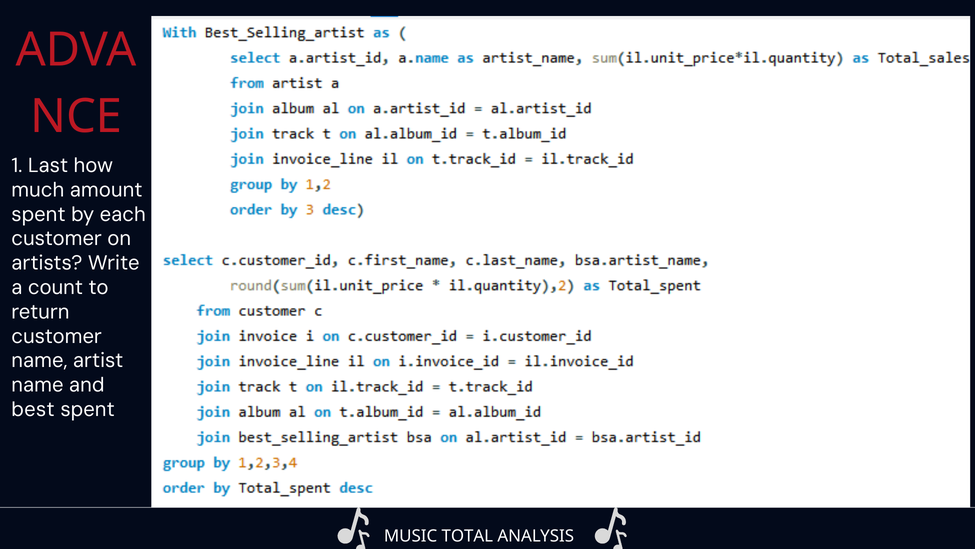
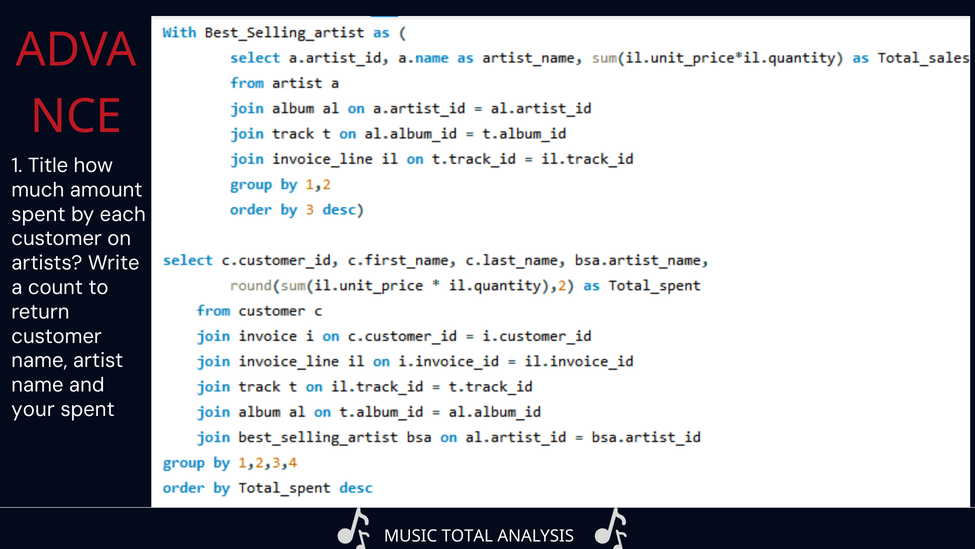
Last: Last -> Title (48, 165)
best: best -> your (33, 409)
